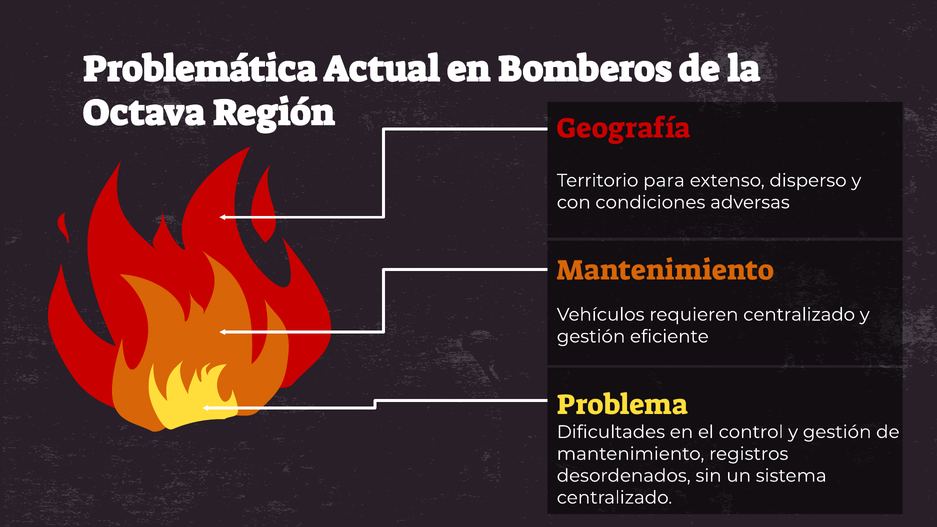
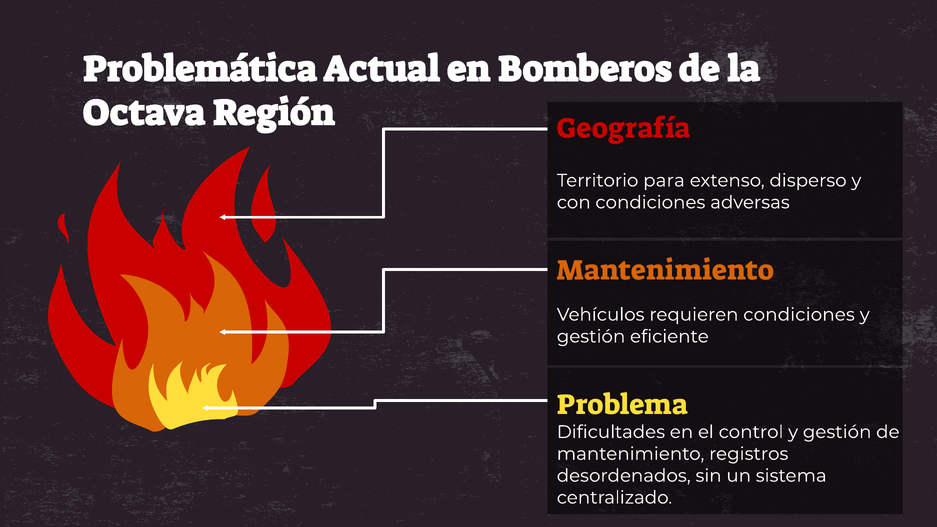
requieren centralizado: centralizado -> condiciones (799, 315)
